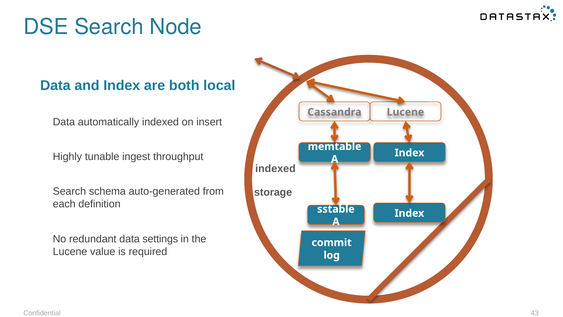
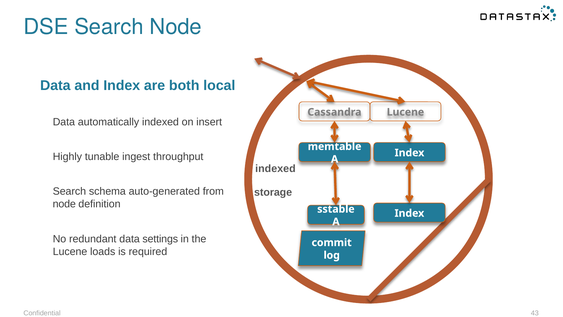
each: each -> node (64, 204)
value: value -> loads (103, 251)
